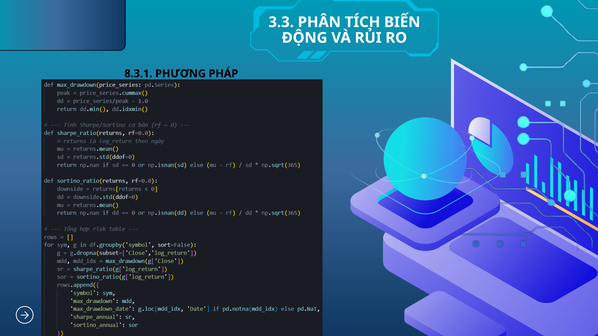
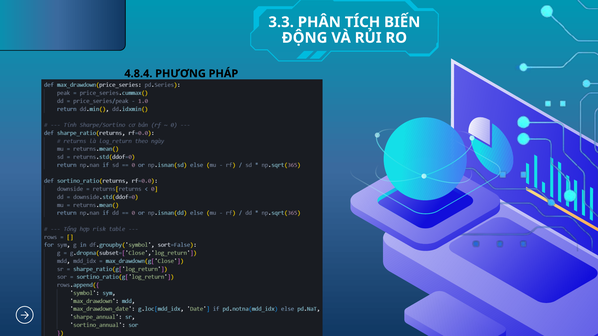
8.3.1: 8.3.1 -> 4.8.4 (138, 74)
